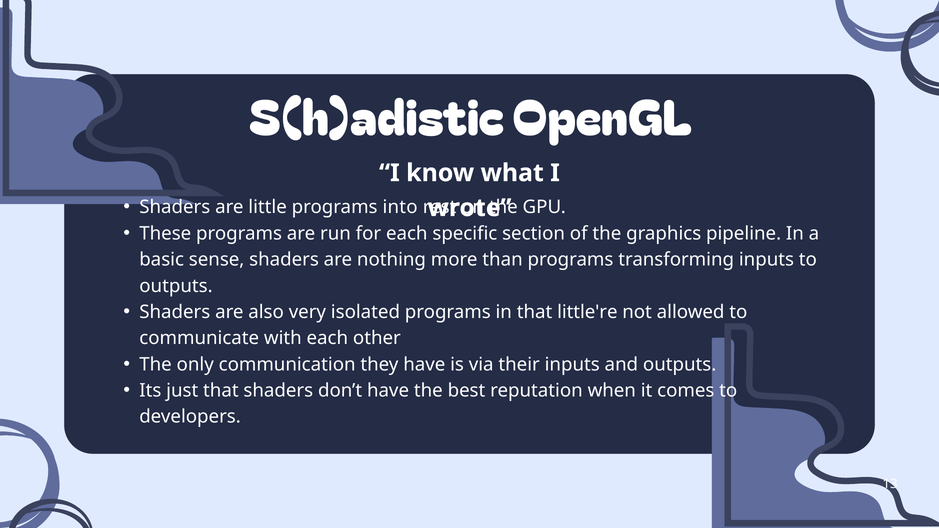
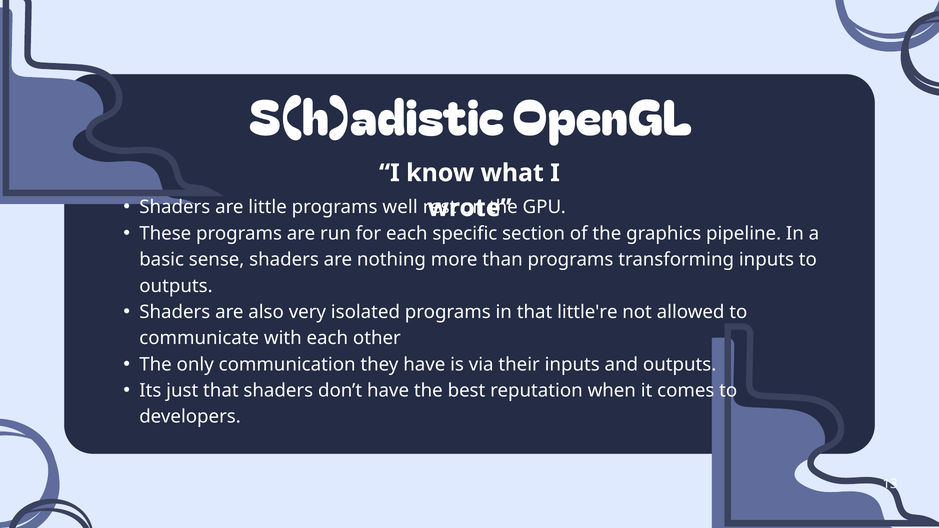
into: into -> well (400, 207)
